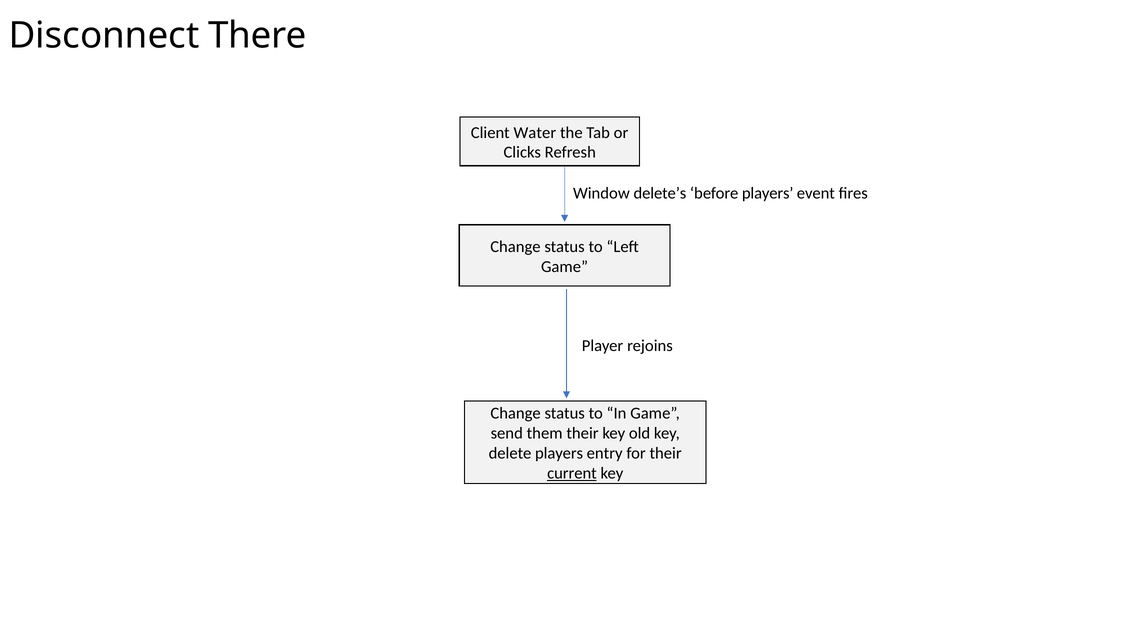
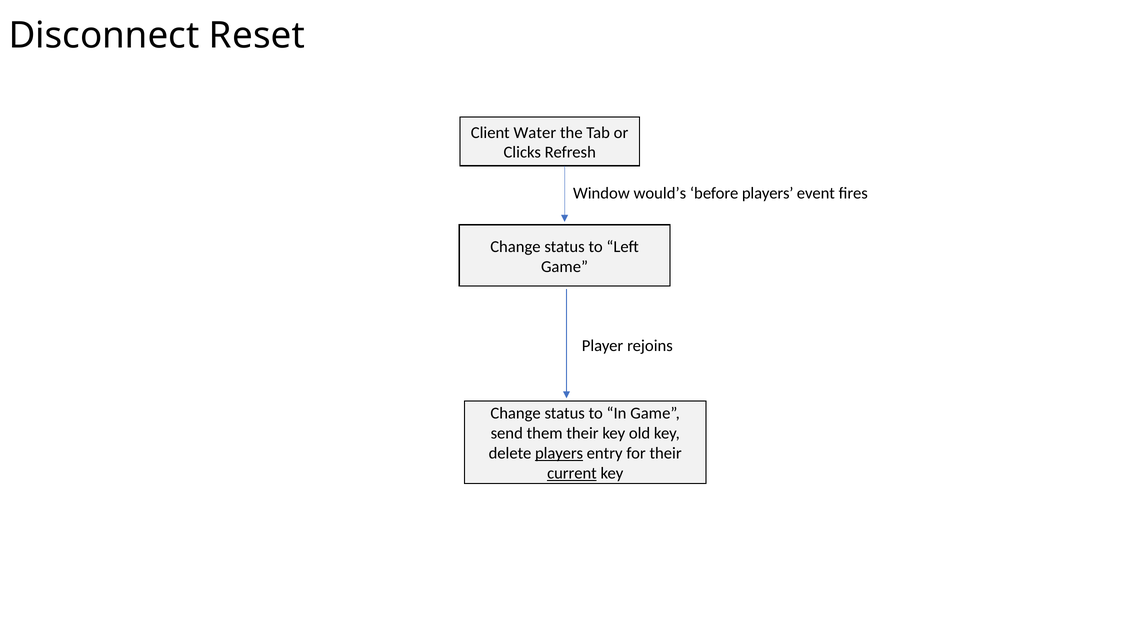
There: There -> Reset (257, 36)
delete’s: delete’s -> would’s (660, 193)
players underline: none -> present (559, 454)
